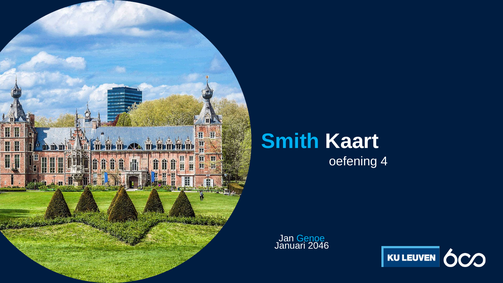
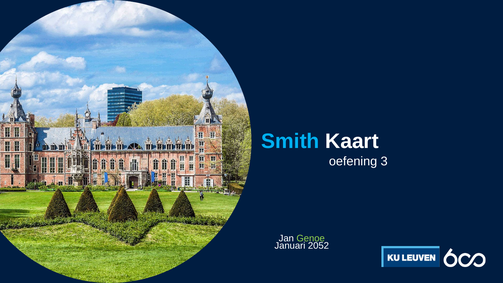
4: 4 -> 3 (384, 161)
Genoe colour: light blue -> light green (311, 238)
2046: 2046 -> 2052 (318, 246)
